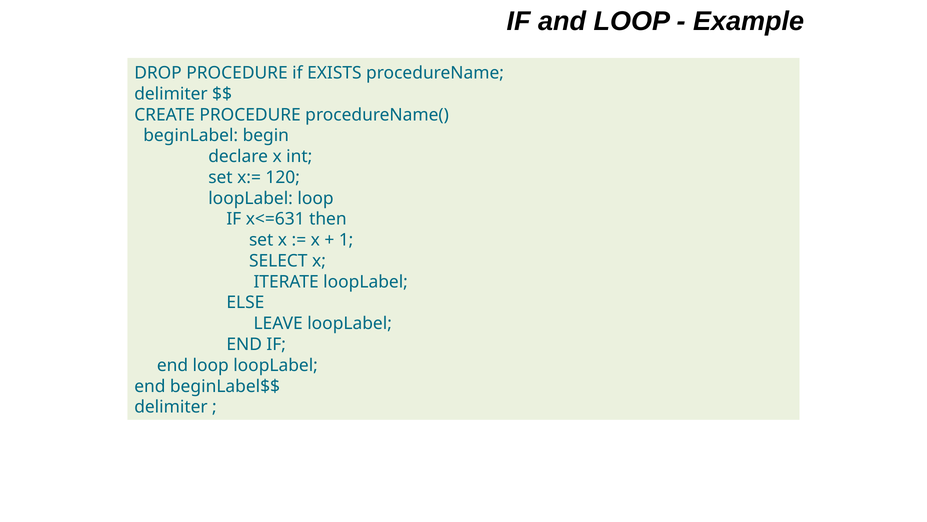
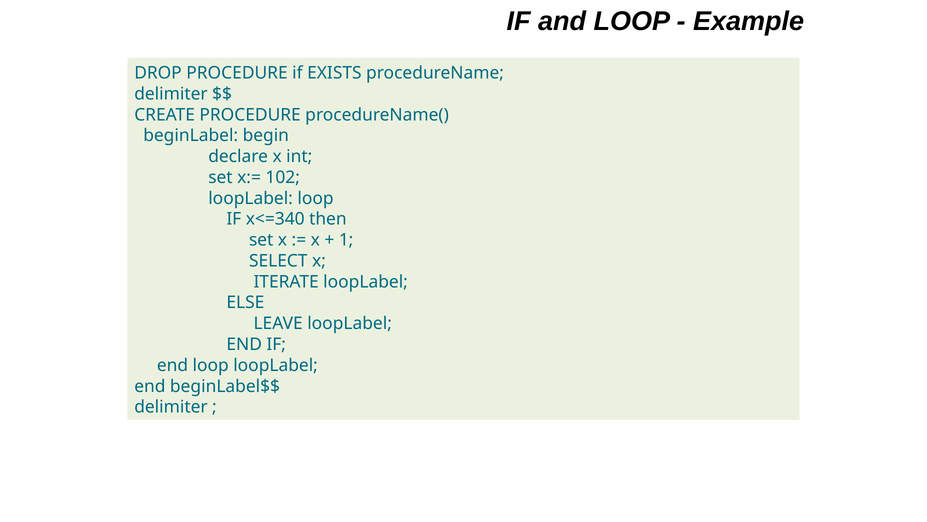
120: 120 -> 102 (283, 177)
x<=631: x<=631 -> x<=340 (275, 219)
